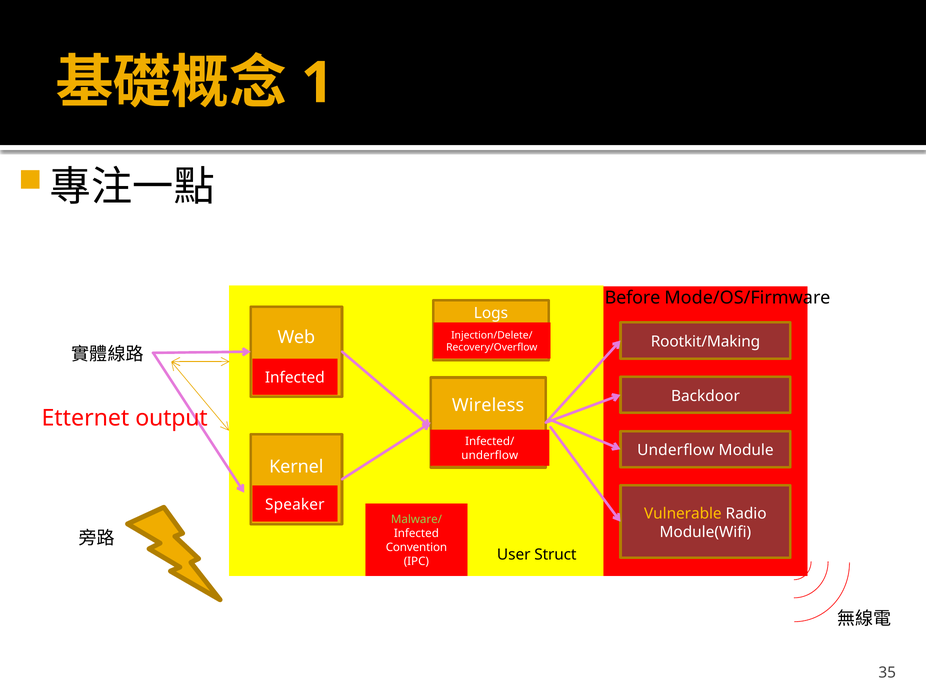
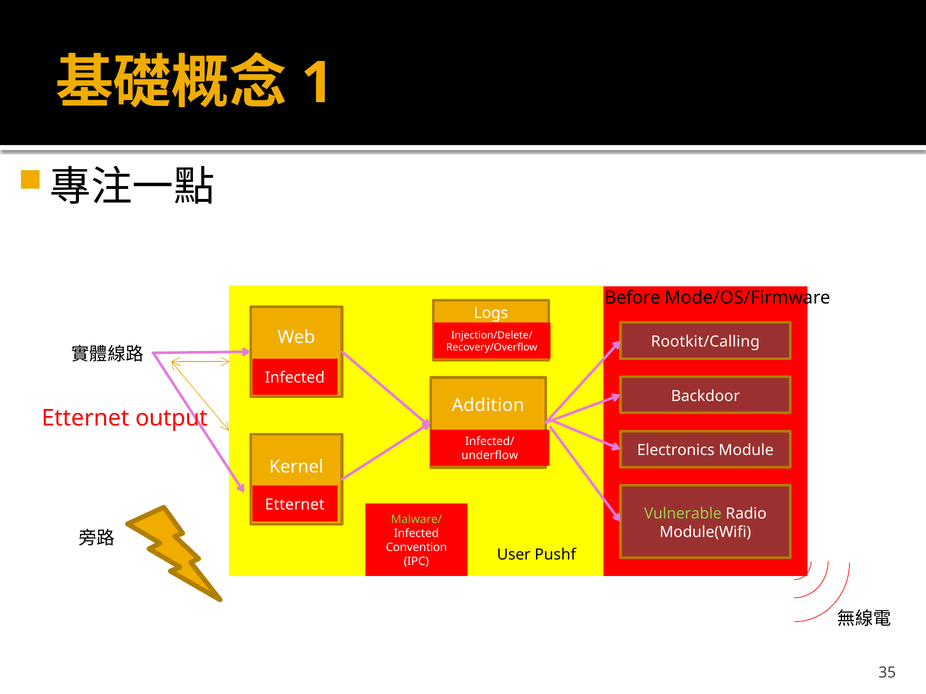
Rootkit/Making: Rootkit/Making -> Rootkit/Calling (705, 342)
Wireless: Wireless -> Addition (488, 406)
Underflow: Underflow -> Electronics (676, 451)
Speaker: Speaker -> Etternet (295, 505)
Vulnerable colour: yellow -> light green (683, 514)
Struct: Struct -> Pushf (555, 555)
